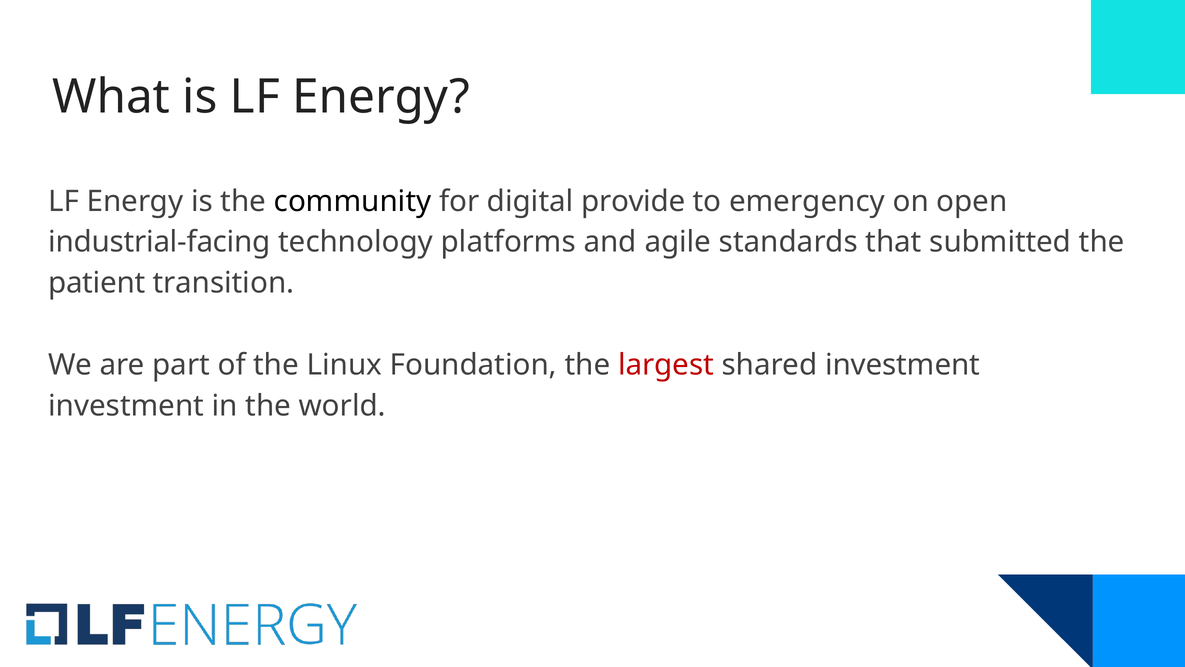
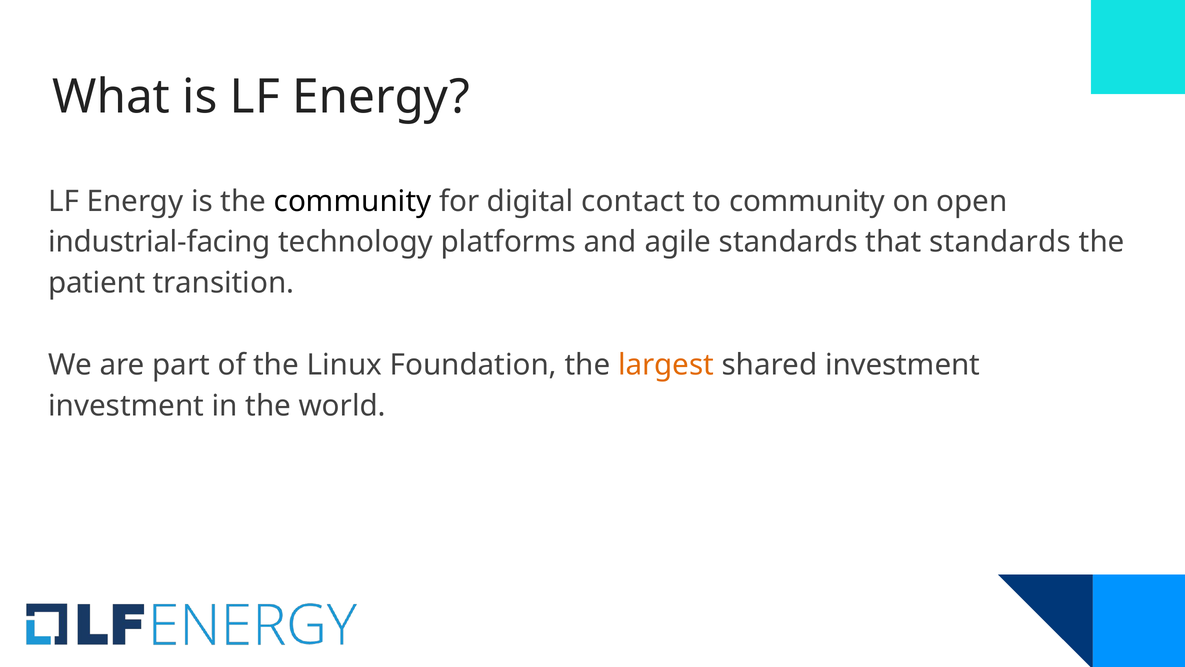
provide: provide -> contact (633, 201)
to emergency: emergency -> community (807, 201)
that submitted: submitted -> standards (1000, 242)
largest colour: red -> orange (666, 365)
